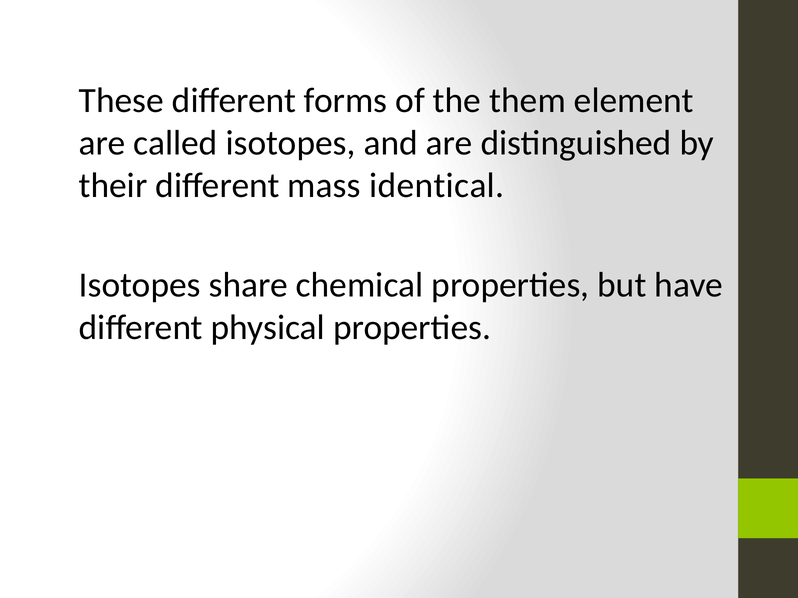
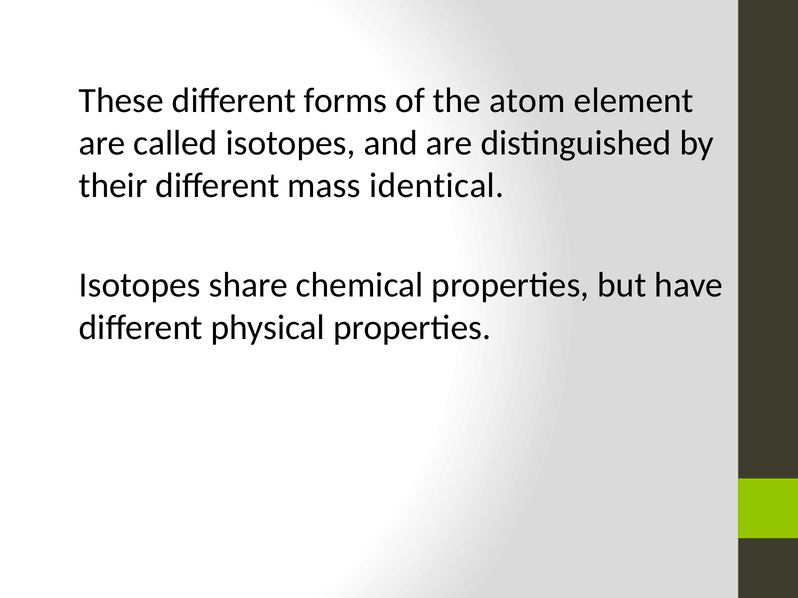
them: them -> atom (527, 101)
